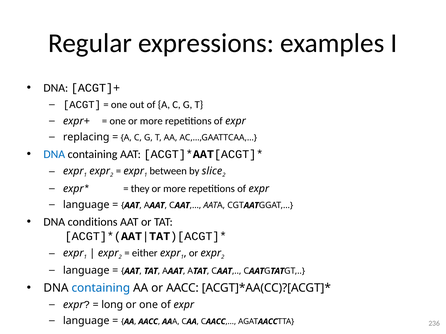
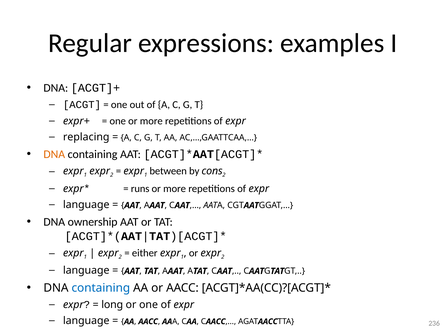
DNA colour: blue -> orange (54, 155)
slice: slice -> cons (212, 171)
they: they -> runs (140, 189)
conditions: conditions -> ownership (93, 222)
